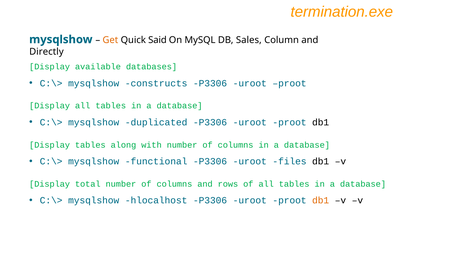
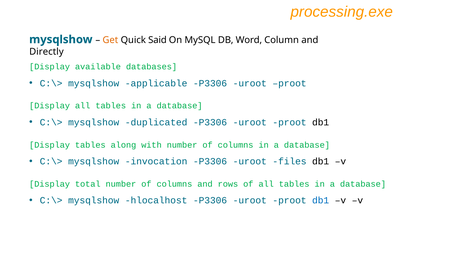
termination.exe: termination.exe -> processing.exe (342, 12)
Sales: Sales -> Word (249, 40)
constructs: constructs -> applicable (156, 83)
functional: functional -> invocation (156, 161)
db1 colour: orange -> blue (321, 200)
